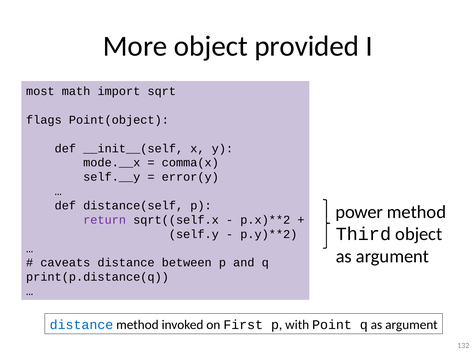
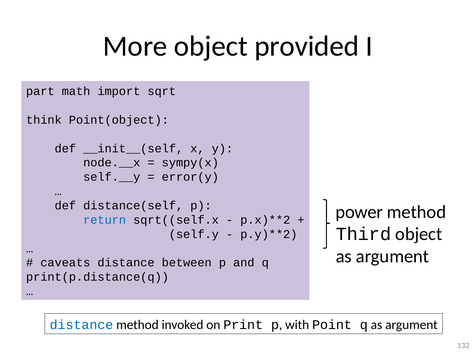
most: most -> part (40, 91)
flags: flags -> think (44, 120)
mode.__x: mode.__x -> node.__x (112, 163)
comma(x: comma(x -> sympy(x (190, 163)
return colour: purple -> blue (105, 220)
First: First -> Print (243, 325)
